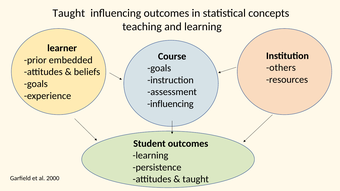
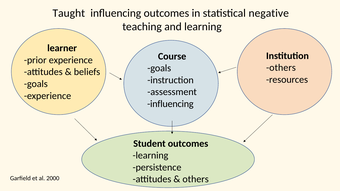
concepts: concepts -> negative (269, 13)
prior embedded: embedded -> experience (71, 60)
taught: taught -> others (196, 179)
